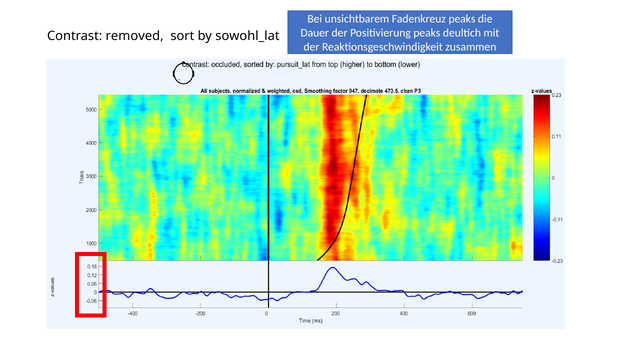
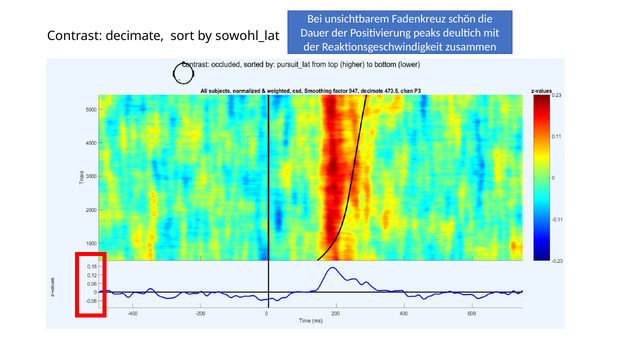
Fadenkreuz peaks: peaks -> schön (462, 19)
removed: removed -> decimate (135, 36)
